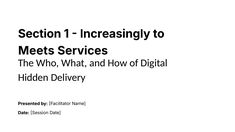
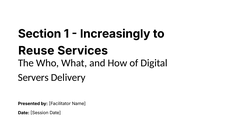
Meets: Meets -> Reuse (36, 51)
Hidden: Hidden -> Servers (33, 78)
